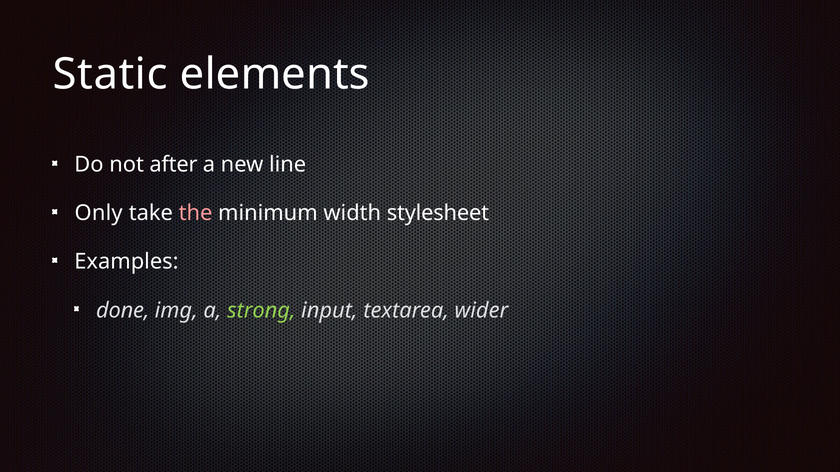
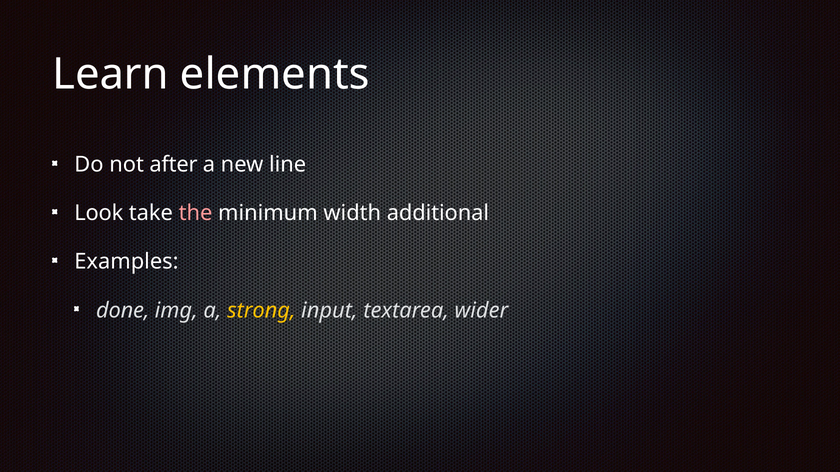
Static: Static -> Learn (111, 74)
Only: Only -> Look (99, 213)
stylesheet: stylesheet -> additional (438, 213)
strong colour: light green -> yellow (261, 311)
